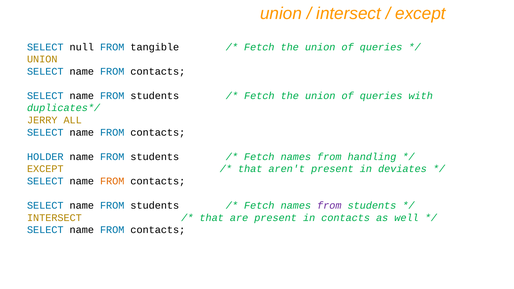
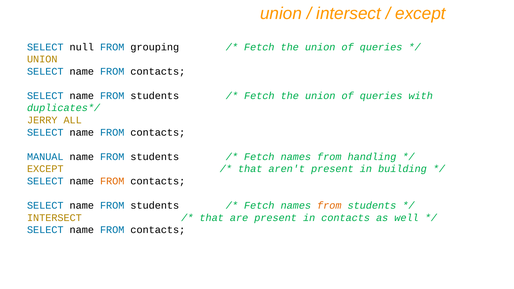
tangible: tangible -> grouping (155, 47)
HOLDER: HOLDER -> MANUAL (45, 157)
deviates: deviates -> building (402, 169)
from colour: purple -> orange (329, 206)
